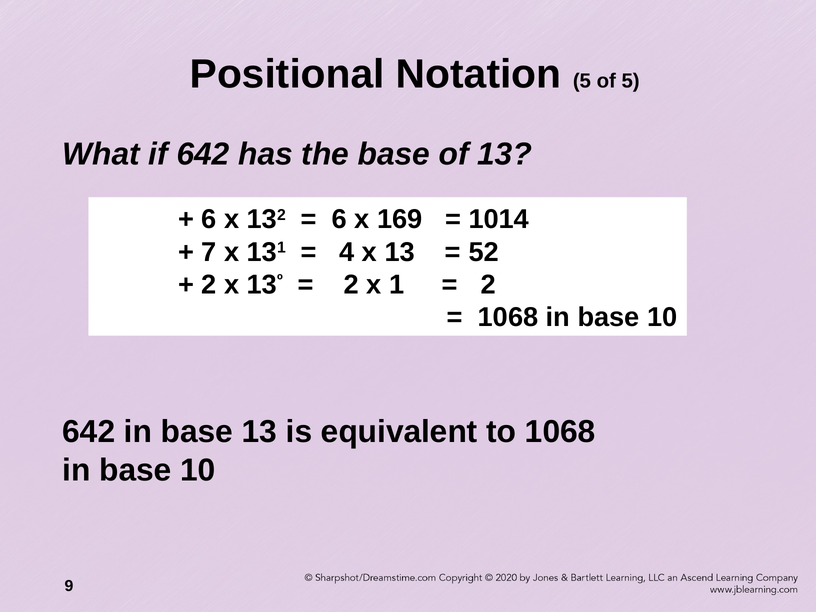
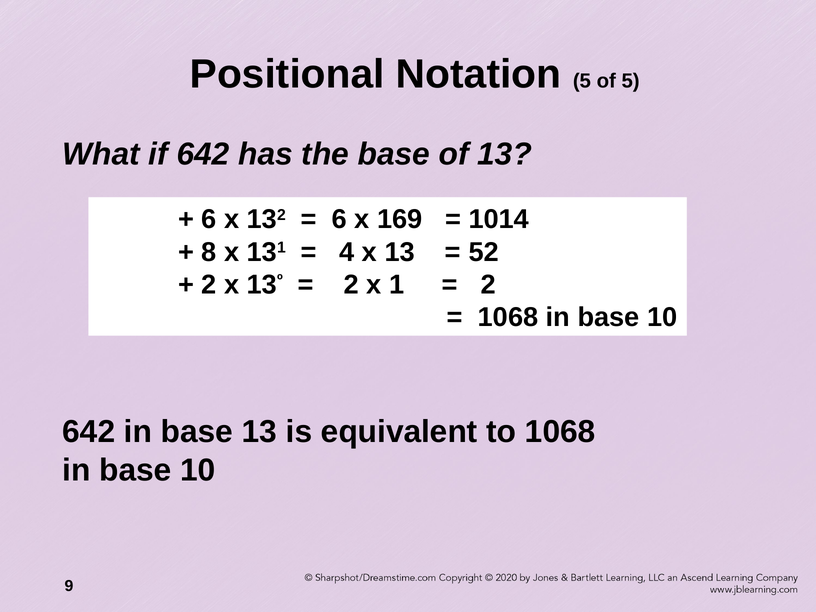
7: 7 -> 8 (209, 252)
